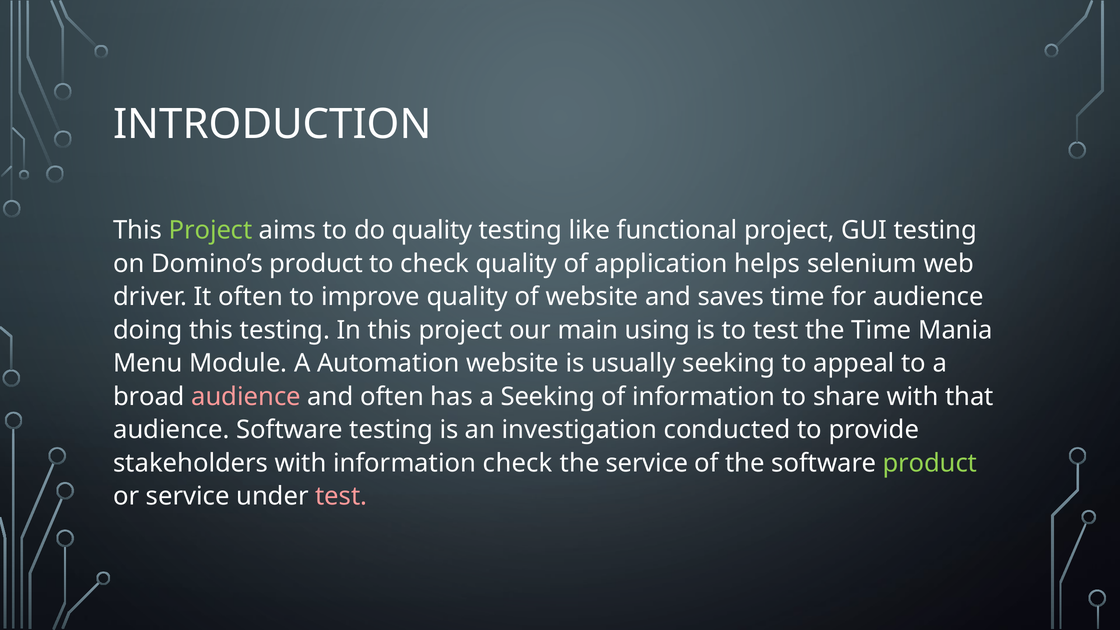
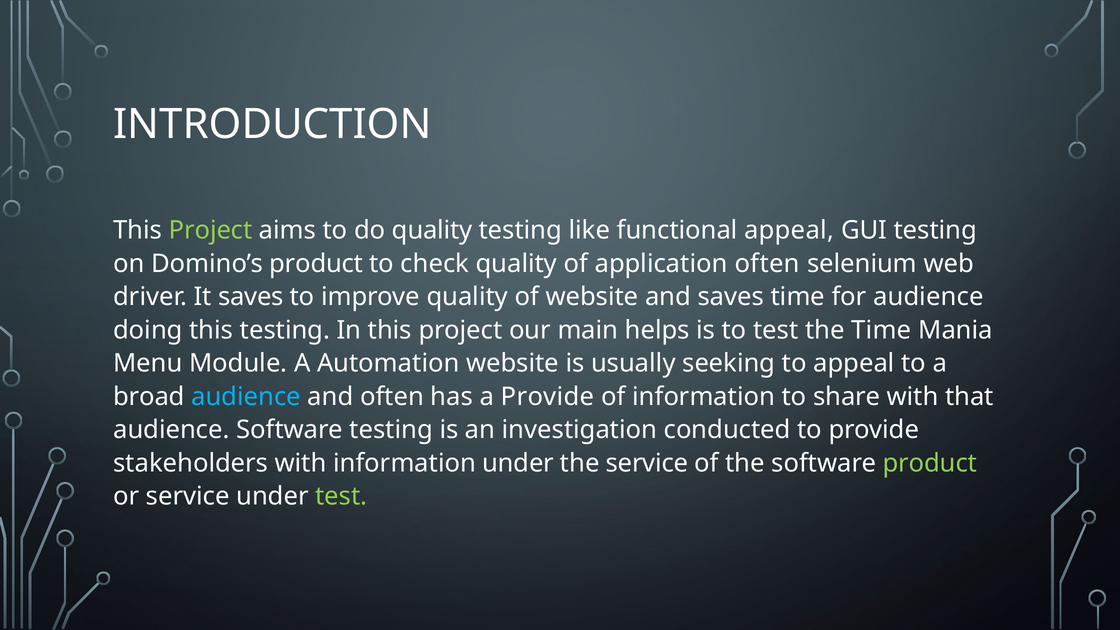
functional project: project -> appeal (789, 230)
application helps: helps -> often (767, 264)
It often: often -> saves (251, 297)
using: using -> helps (657, 330)
audience colour: pink -> light blue (246, 397)
a Seeking: Seeking -> Provide (547, 397)
information check: check -> under (518, 463)
test colour: pink -> light green (341, 496)
